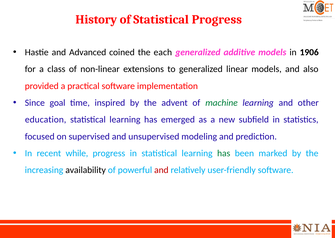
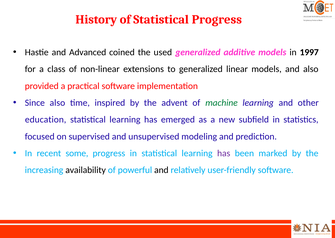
each: each -> used (163, 52)
1906: 1906 -> 1997 (309, 52)
Since goal: goal -> also (57, 103)
while: while -> some (77, 154)
has colour: green -> purple (224, 154)
and colour: red -> black (161, 170)
